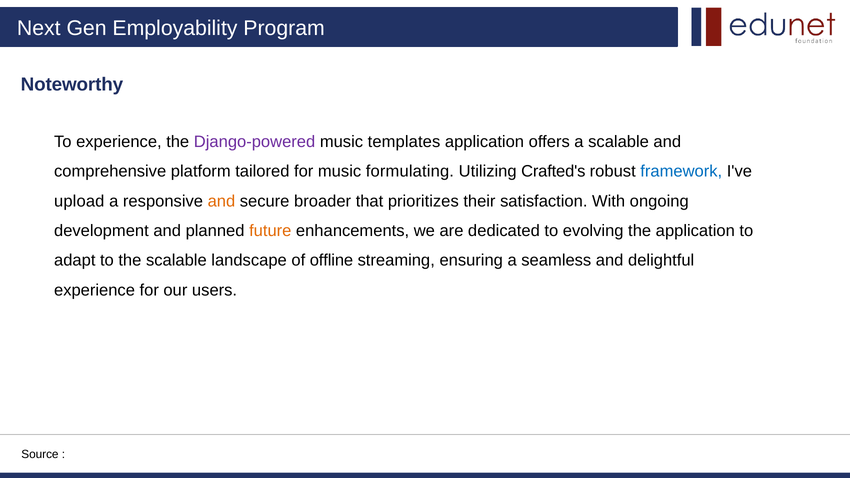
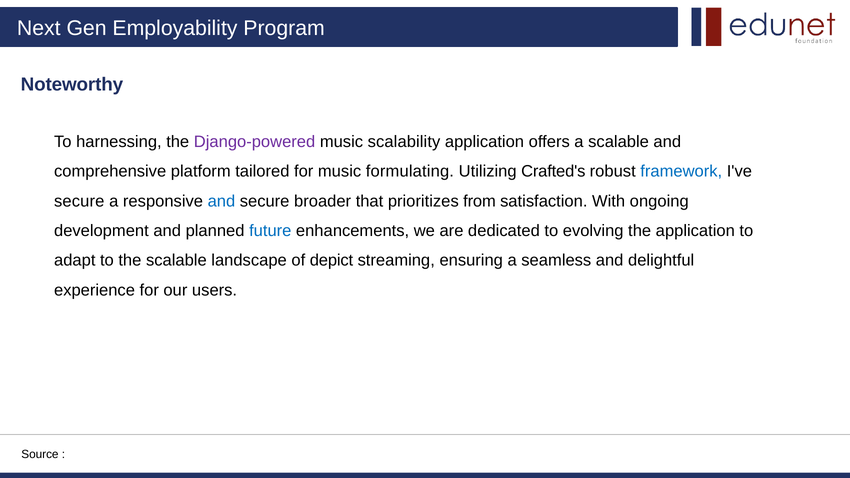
To experience: experience -> harnessing (119, 142)
templates: templates -> scalability (404, 142)
upload: upload -> secure (79, 201)
and colour: orange -> blue (221, 201)
their: their -> from (480, 201)
future colour: orange -> blue (270, 231)
offline: offline -> depict (331, 261)
